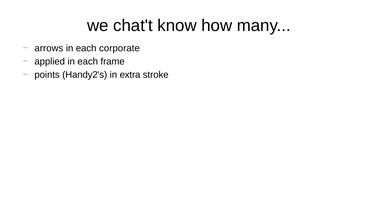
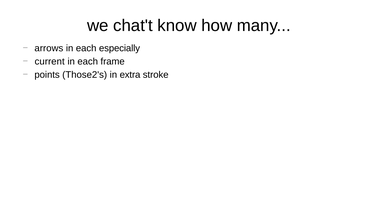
corporate: corporate -> especially (120, 48)
applied: applied -> current (50, 61)
Handy2's: Handy2's -> Those2's (85, 75)
